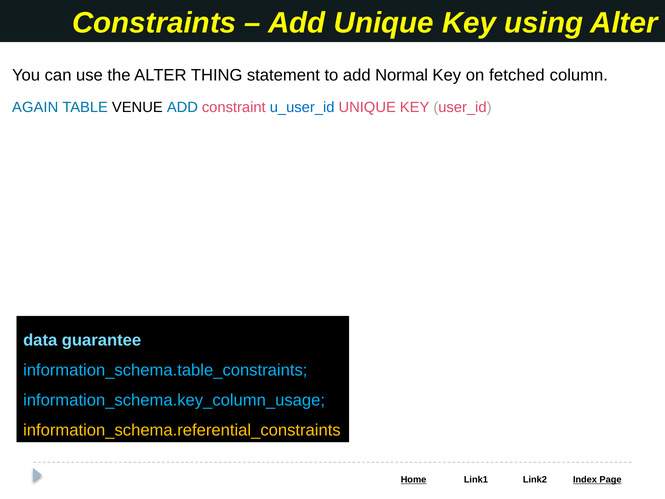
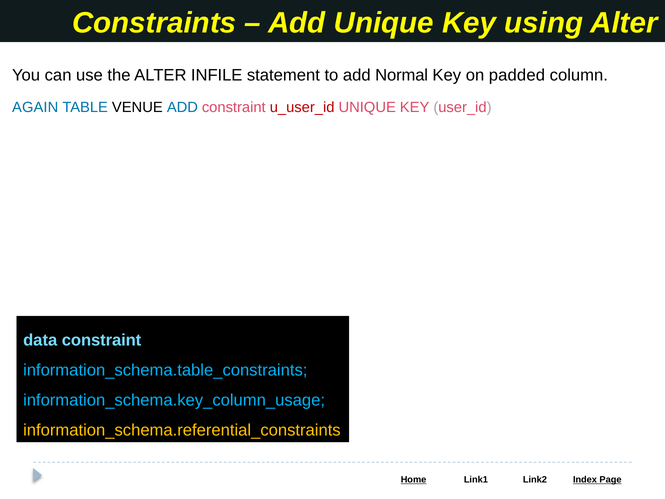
THING: THING -> INFILE (217, 75)
fetched: fetched -> padded (517, 75)
u_user_id colour: blue -> red (302, 107)
data guarantee: guarantee -> constraint (102, 340)
